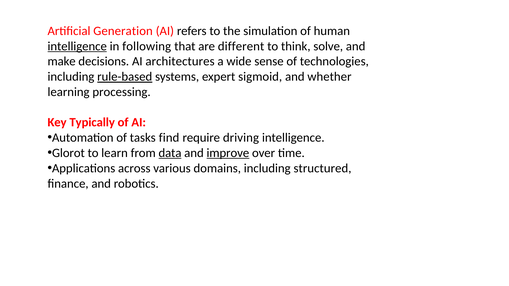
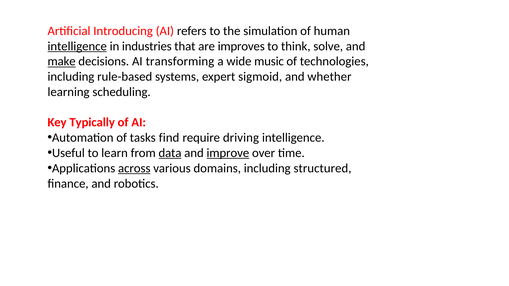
Generation: Generation -> Introducing (123, 31)
following: following -> industries (147, 46)
different: different -> improves (241, 46)
make underline: none -> present (62, 62)
architectures: architectures -> transforming (180, 62)
sense: sense -> music (269, 62)
rule-based underline: present -> none (125, 77)
processing: processing -> scheduling (122, 92)
Glorot: Glorot -> Useful (68, 153)
across underline: none -> present (134, 168)
